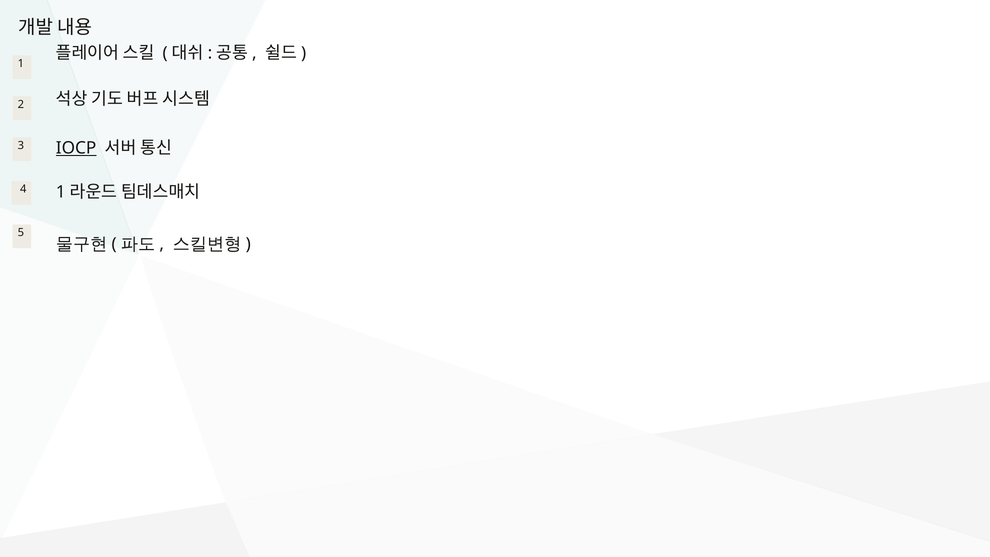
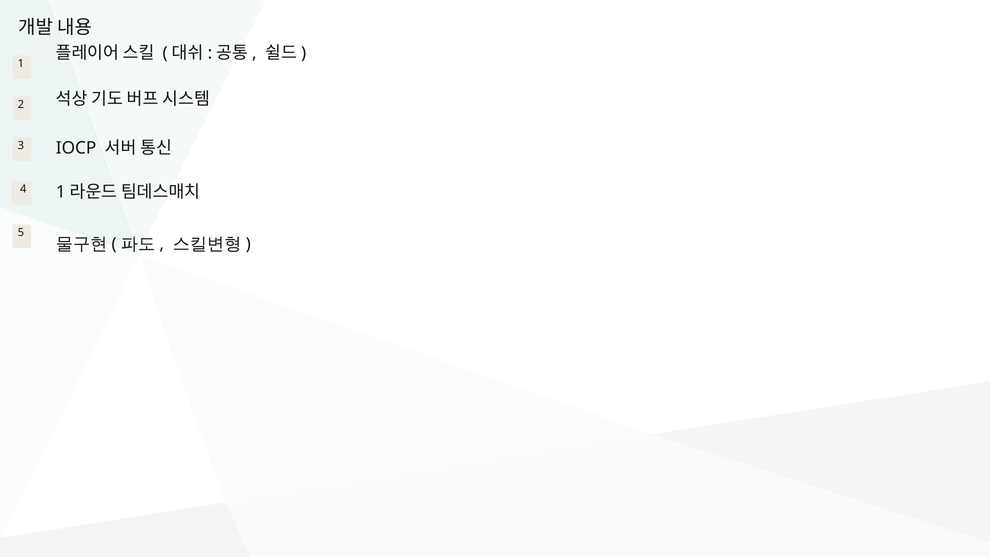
IOCP underline: present -> none (76, 148)
